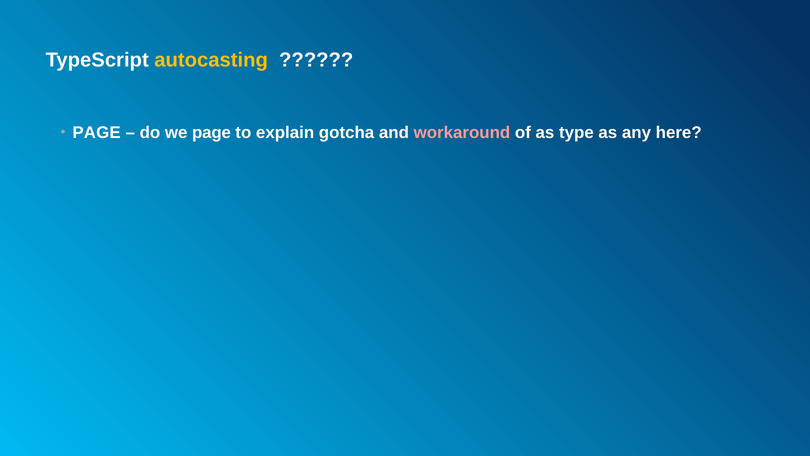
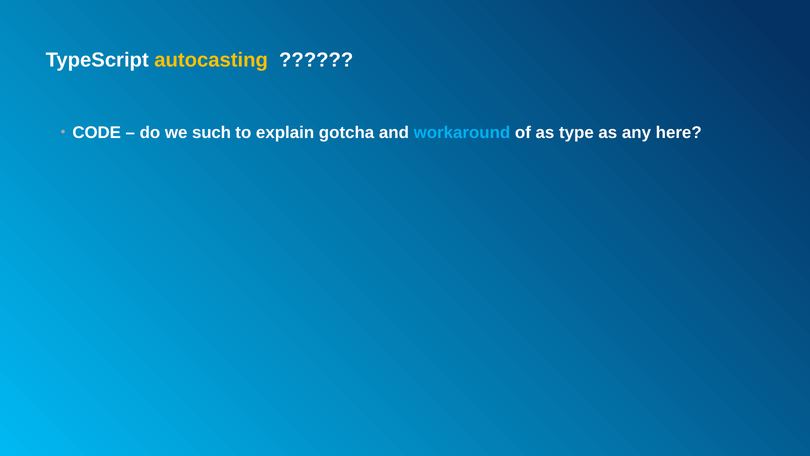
PAGE: PAGE -> CODE (97, 133)
we page: page -> such (212, 133)
workaround colour: pink -> light blue (462, 133)
